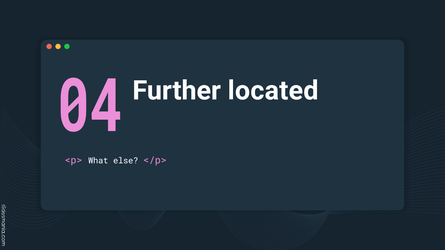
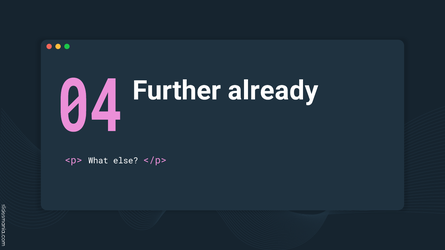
located: located -> already (273, 91)
